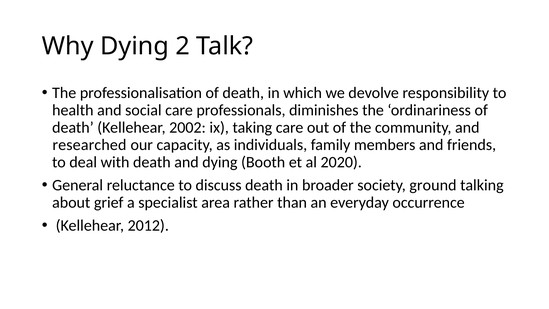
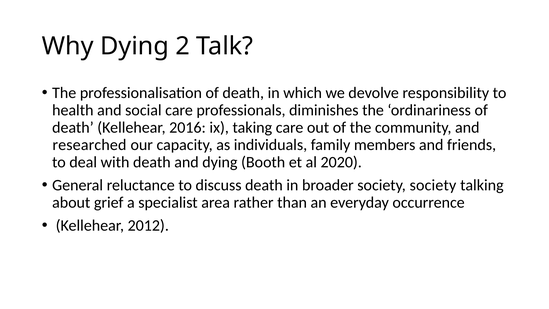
2002: 2002 -> 2016 (188, 127)
society ground: ground -> society (433, 185)
